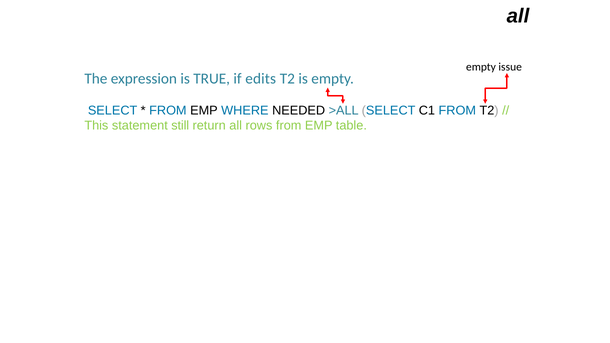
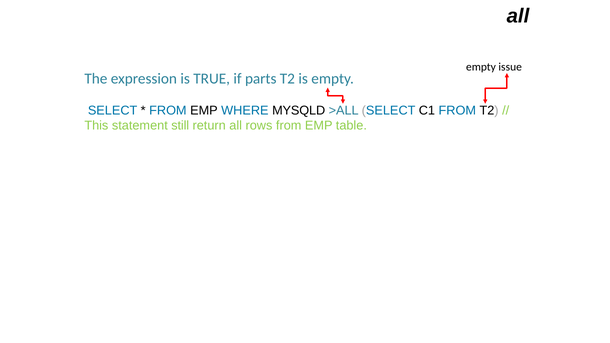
edits: edits -> parts (261, 79)
NEEDED: NEEDED -> MYSQLD (299, 111)
